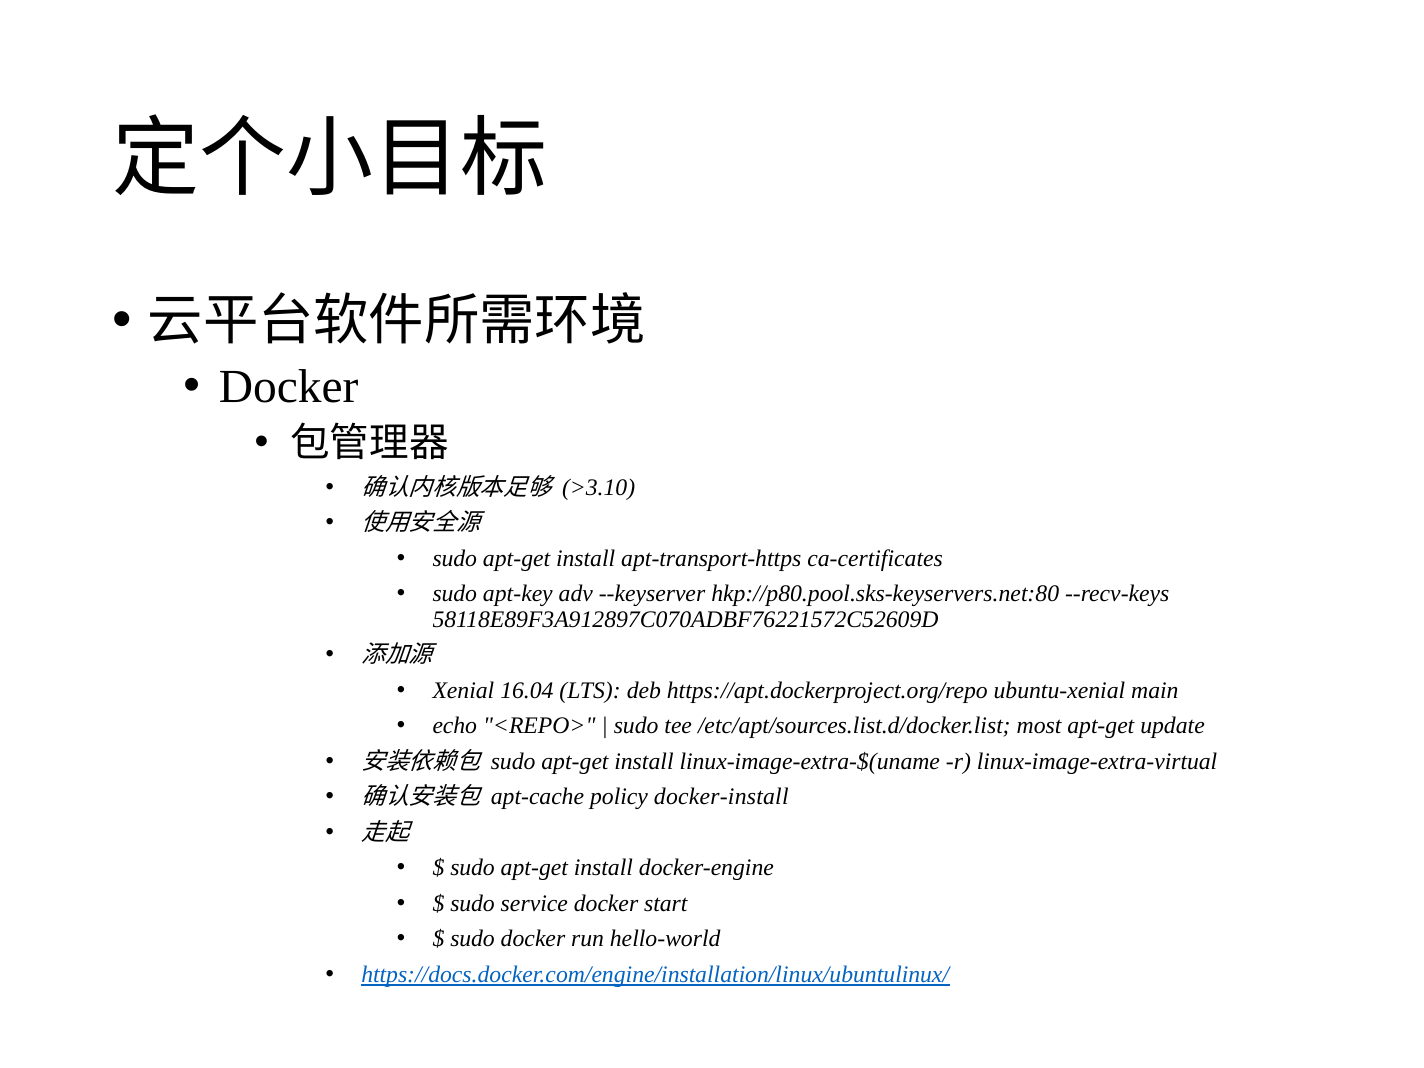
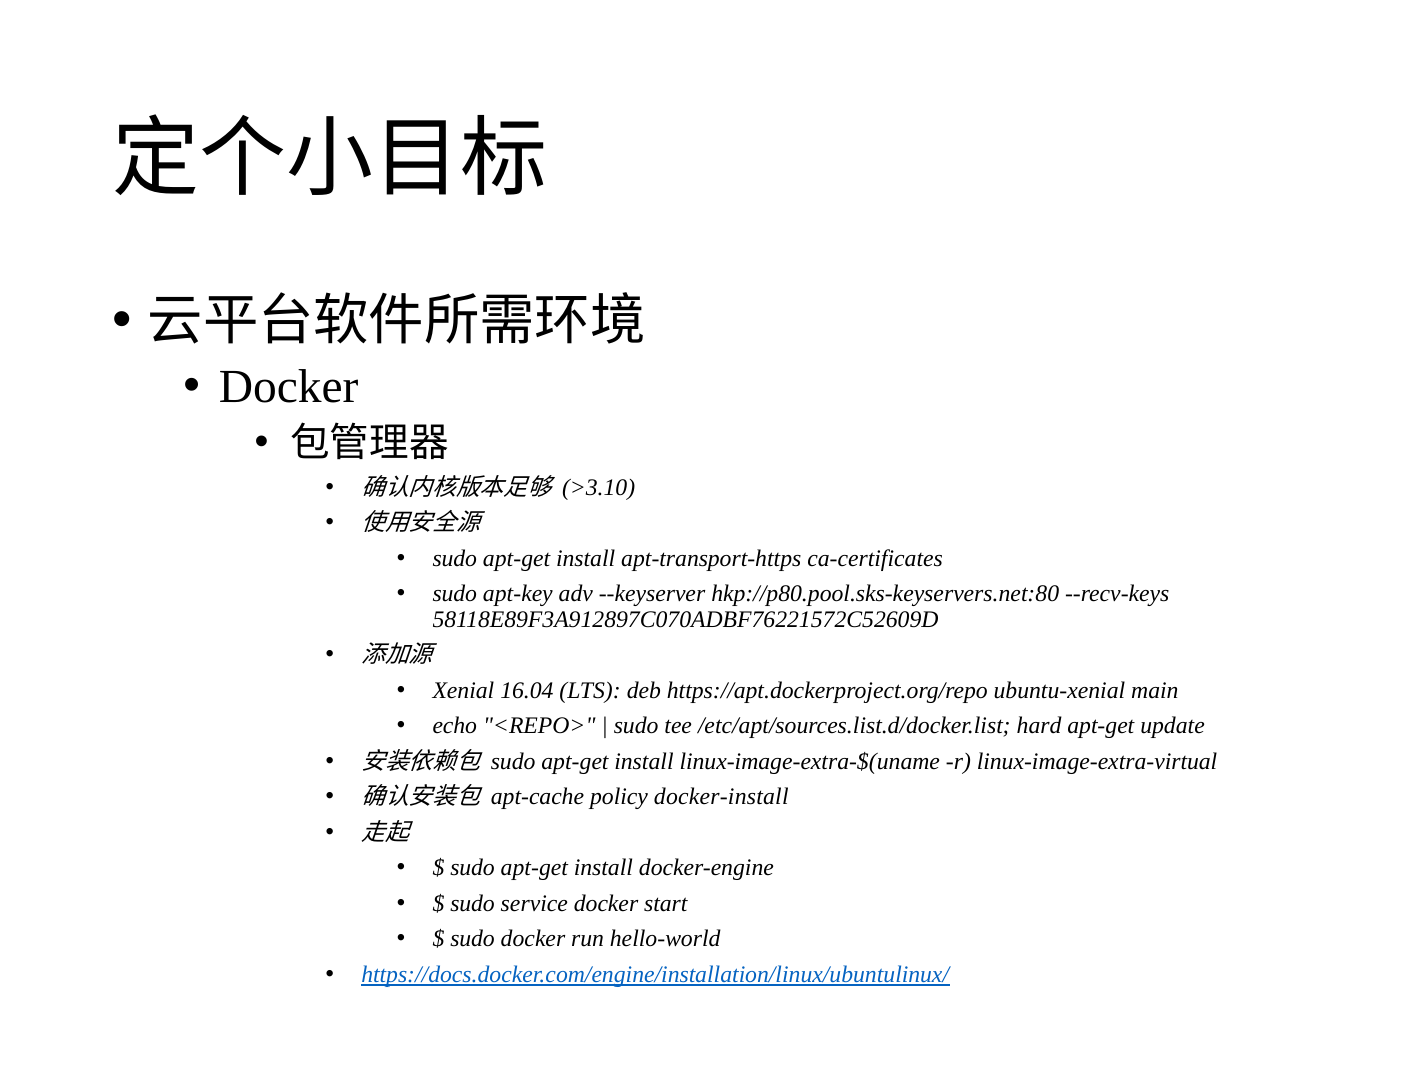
most: most -> hard (1039, 726)
